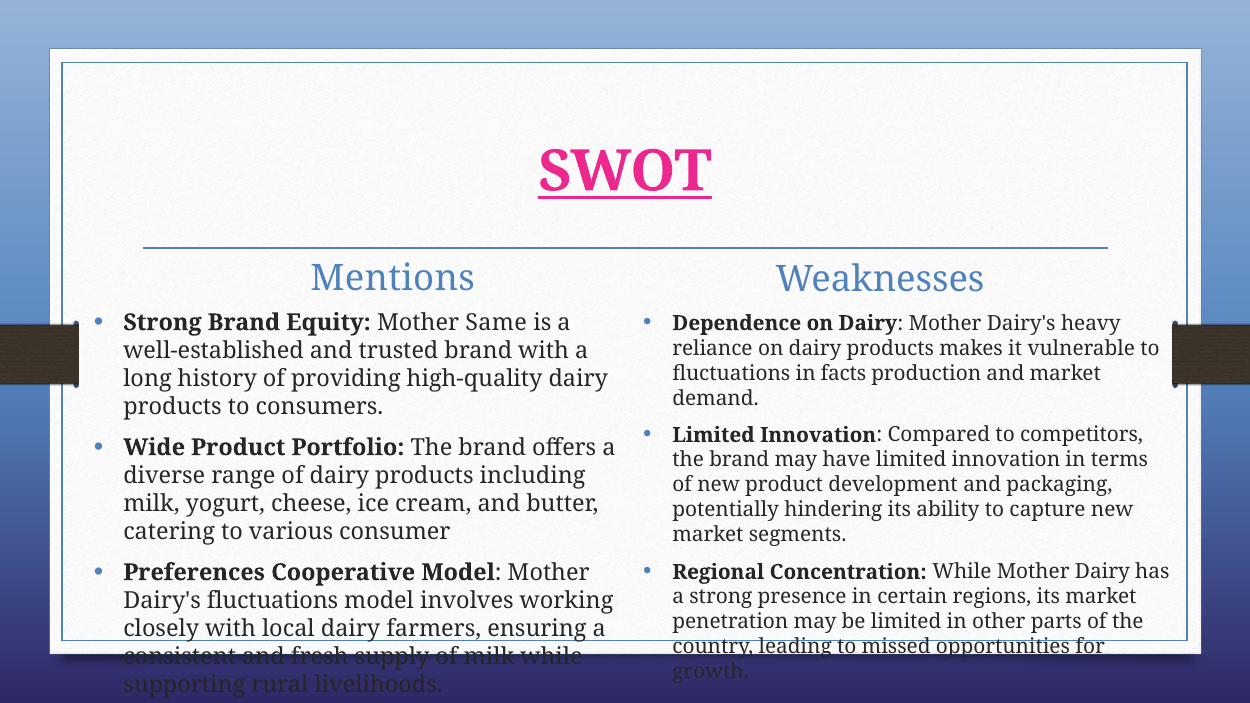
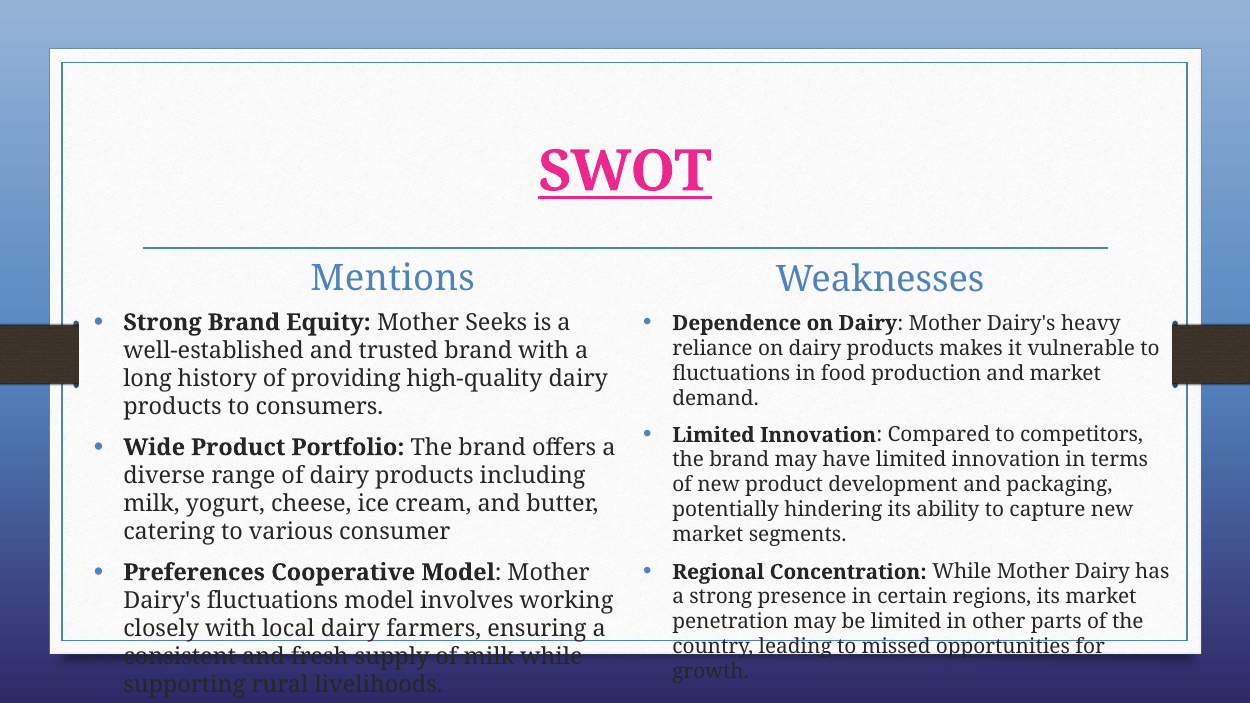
Same: Same -> Seeks (496, 322)
facts: facts -> food (843, 373)
